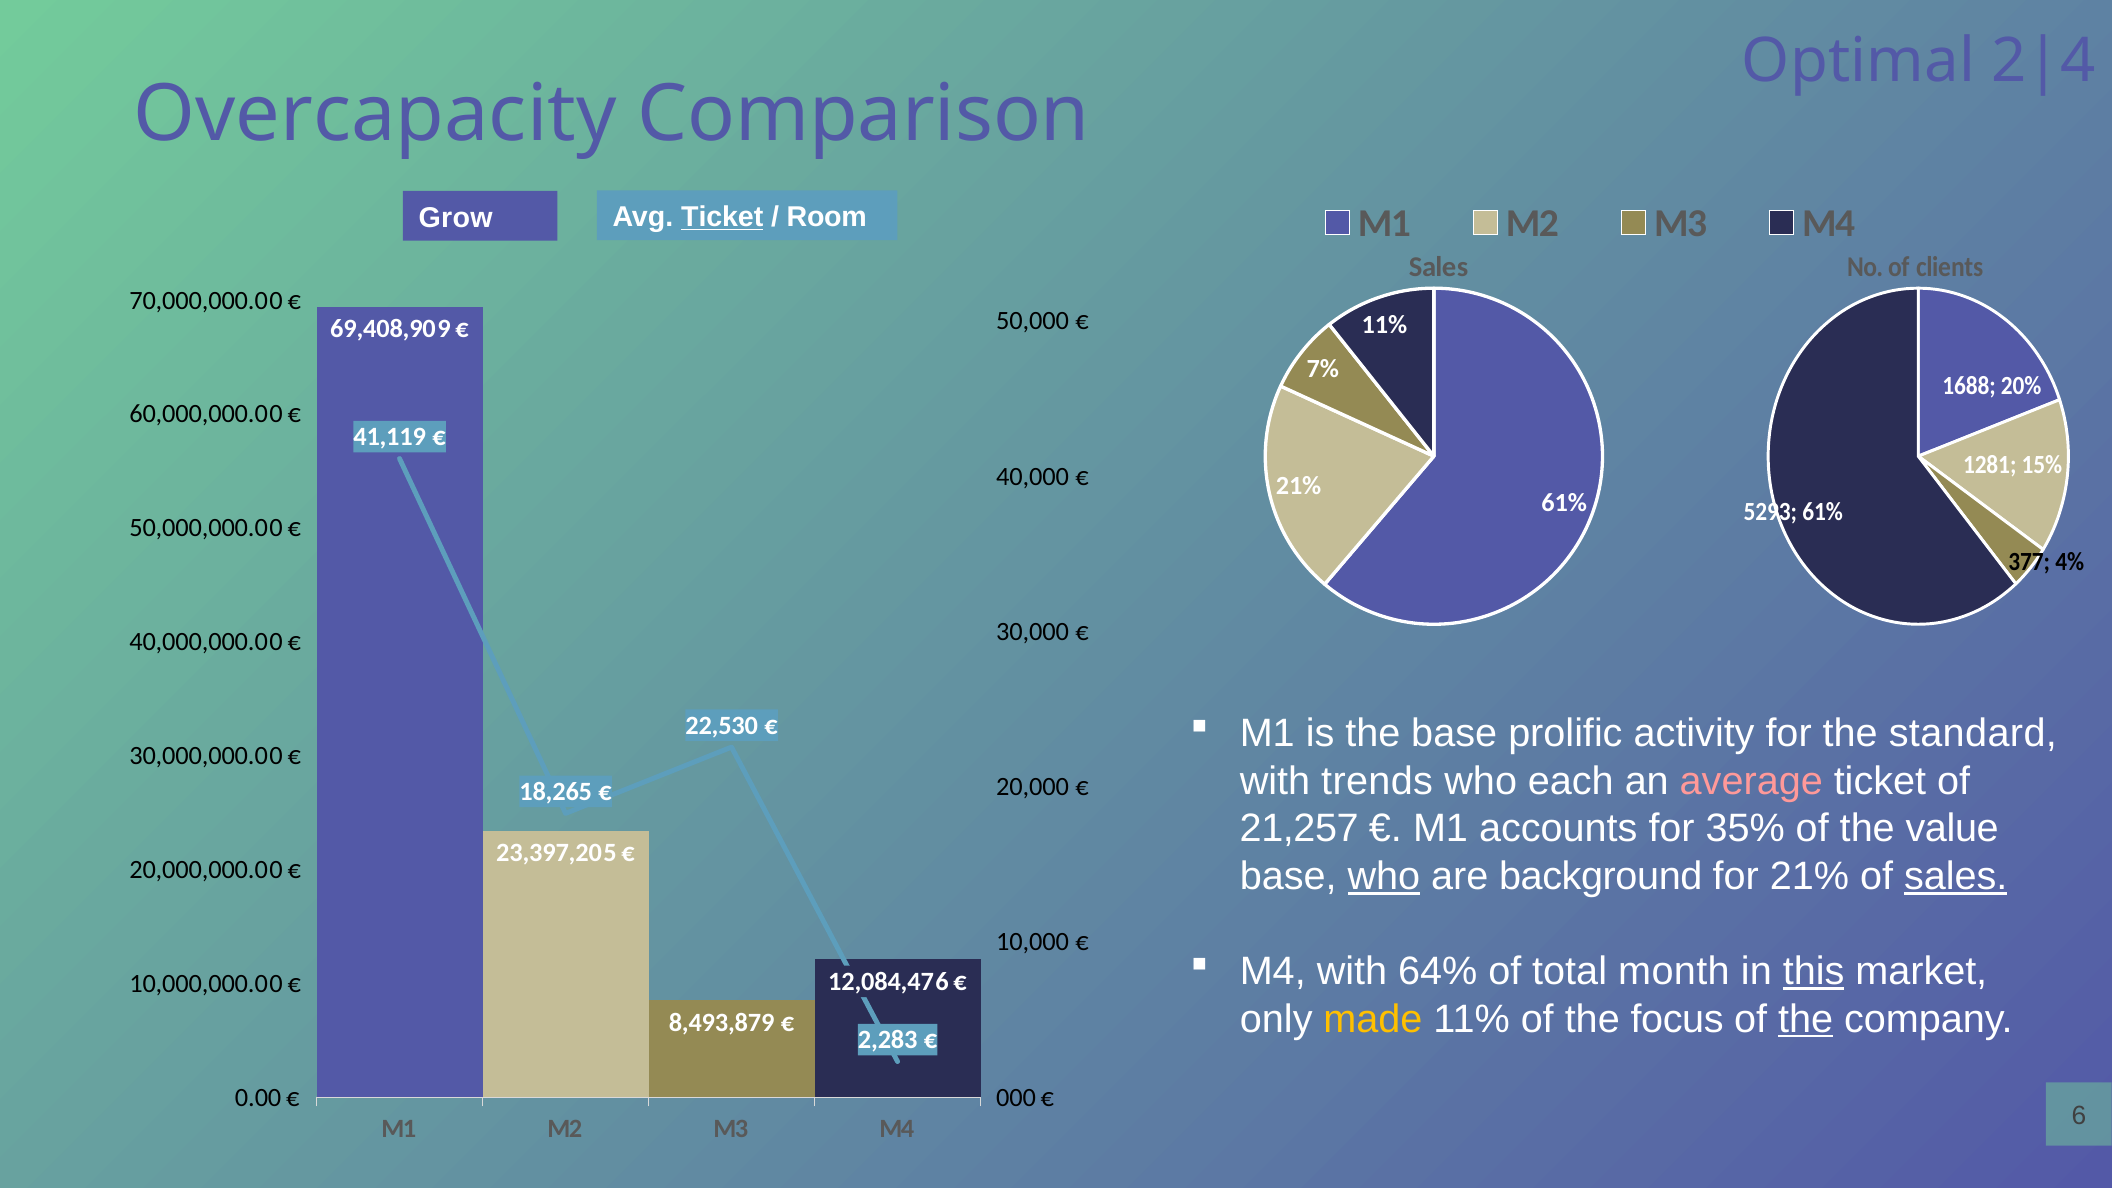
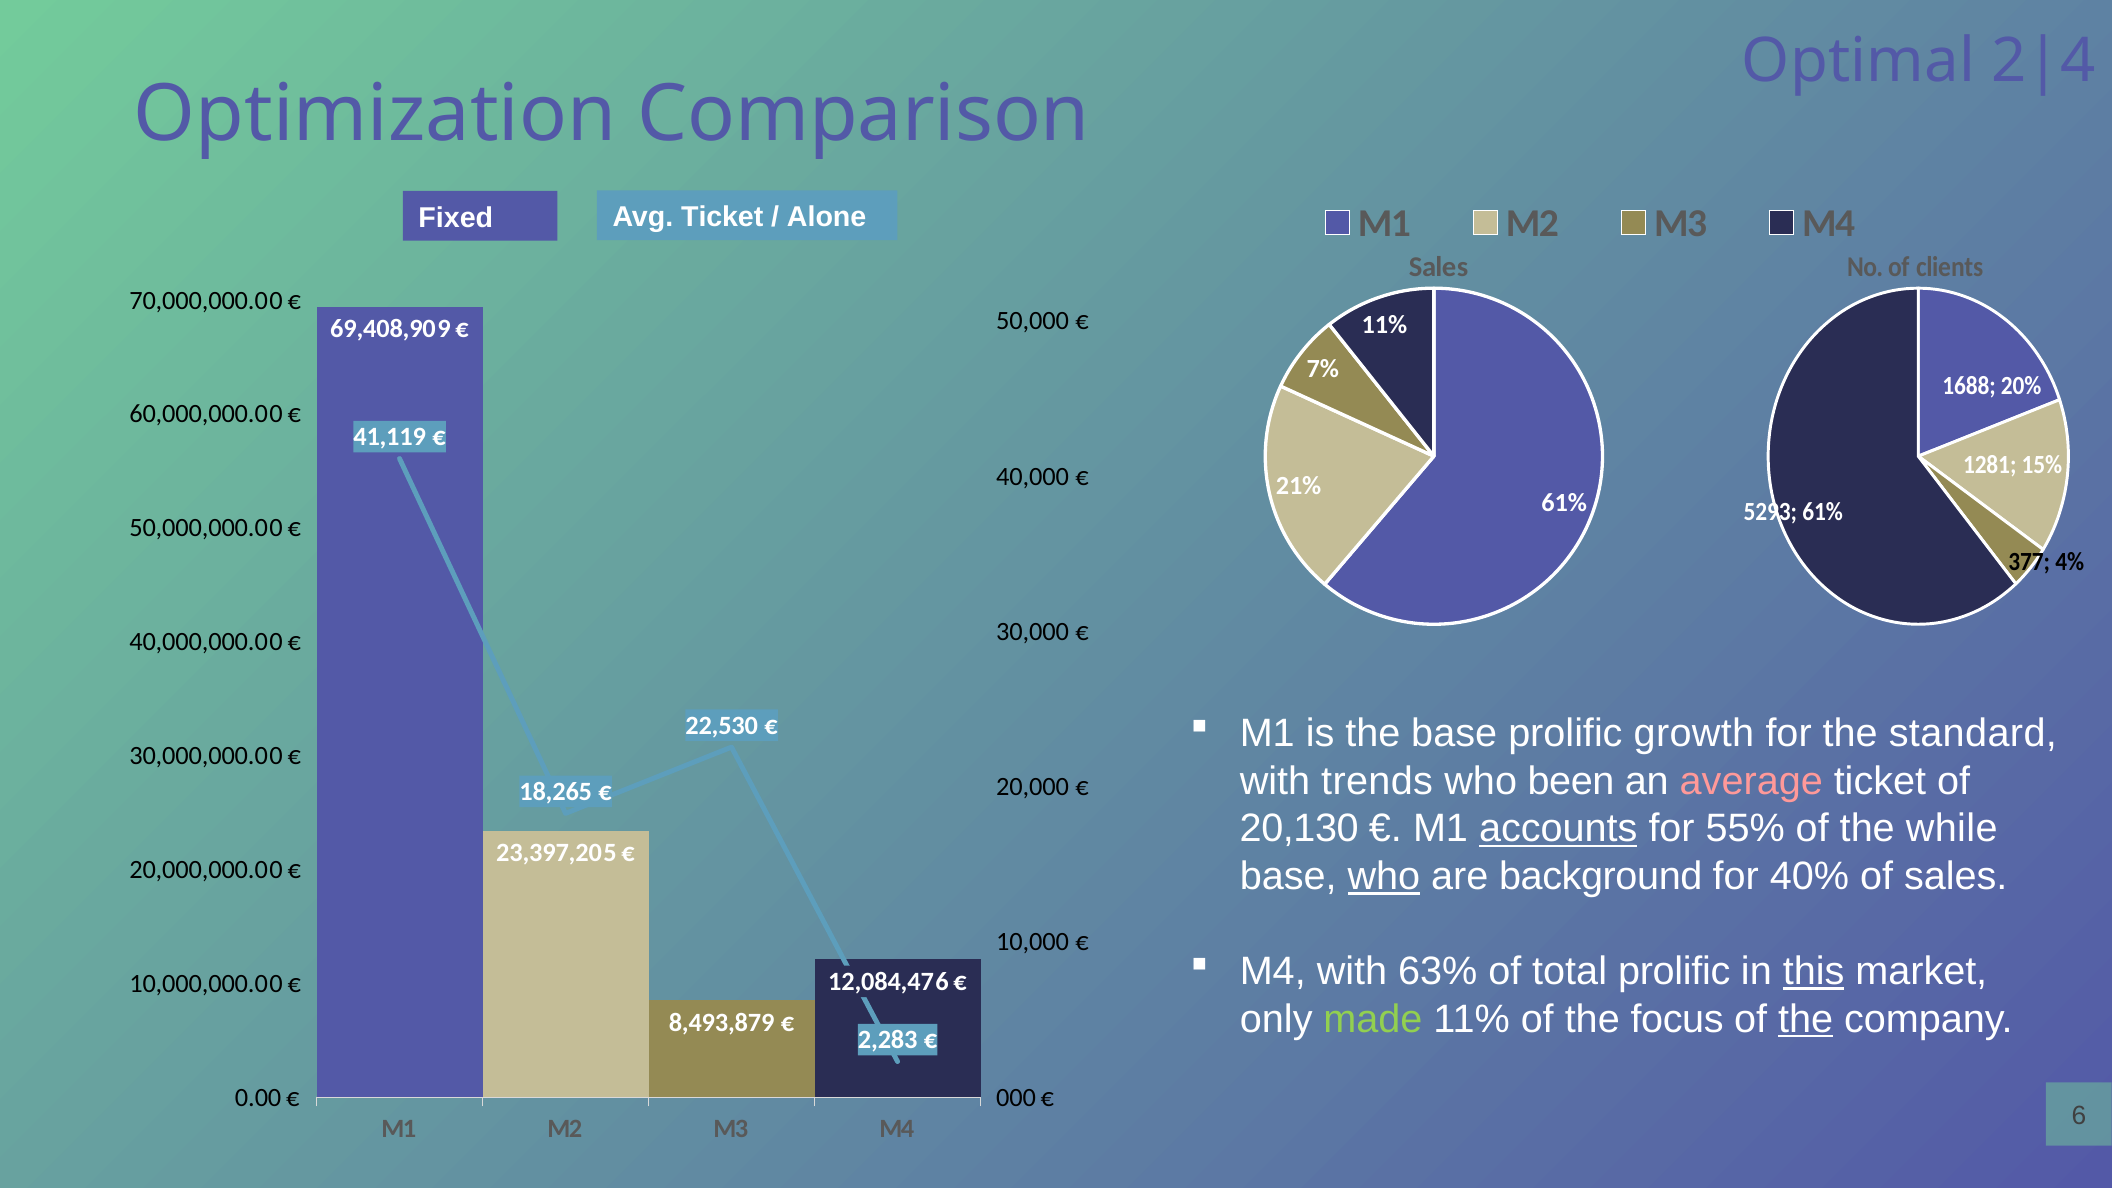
Overcapacity: Overcapacity -> Optimization (375, 115)
Grow: Grow -> Fixed (456, 218)
Ticket underline: present -> none (722, 217)
Room: Room -> Alone (827, 217)
activity: activity -> growth (1694, 734)
each: each -> been (1571, 782)
21,257: 21,257 -> 20,130 (1299, 829)
accounts underline: none -> present (1558, 829)
35%: 35% -> 55% (1745, 829)
value: value -> while (1952, 829)
for 21%: 21% -> 40% (1810, 877)
sales underline: present -> none (1956, 877)
64%: 64% -> 63% (1438, 972)
total month: month -> prolific (1674, 972)
made colour: yellow -> light green (1373, 1019)
